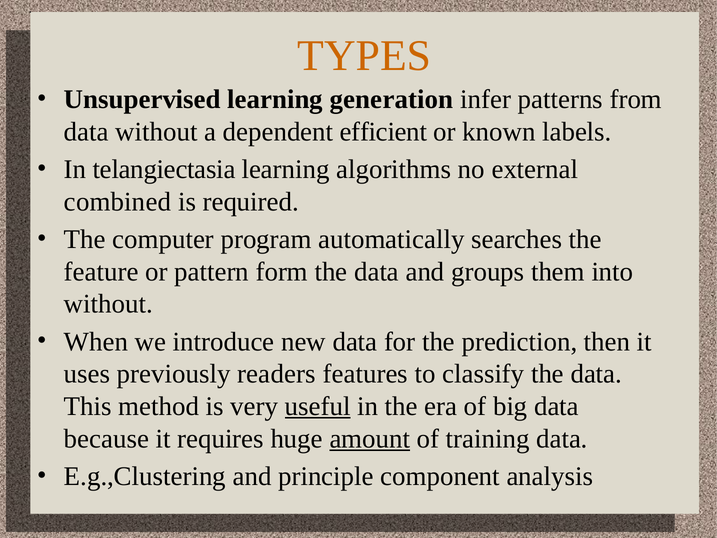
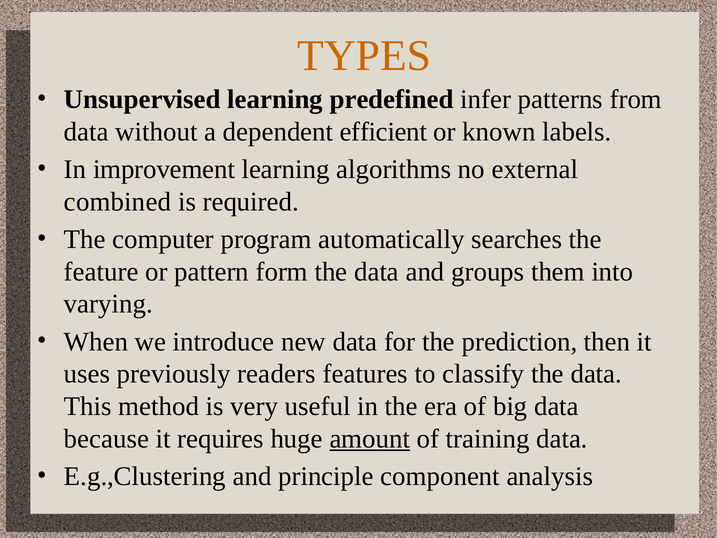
generation: generation -> predefined (392, 99)
telangiectasia: telangiectasia -> improvement (164, 169)
without: without -> varying (108, 304)
useful underline: present -> none (318, 406)
